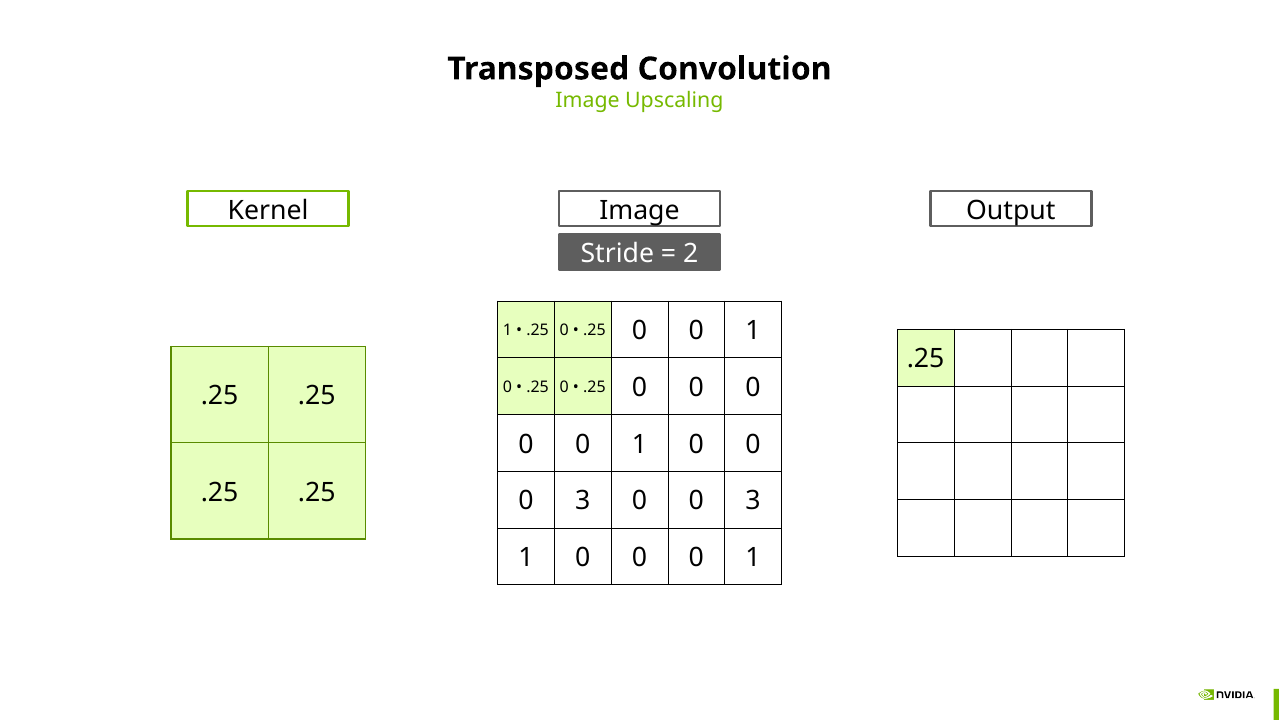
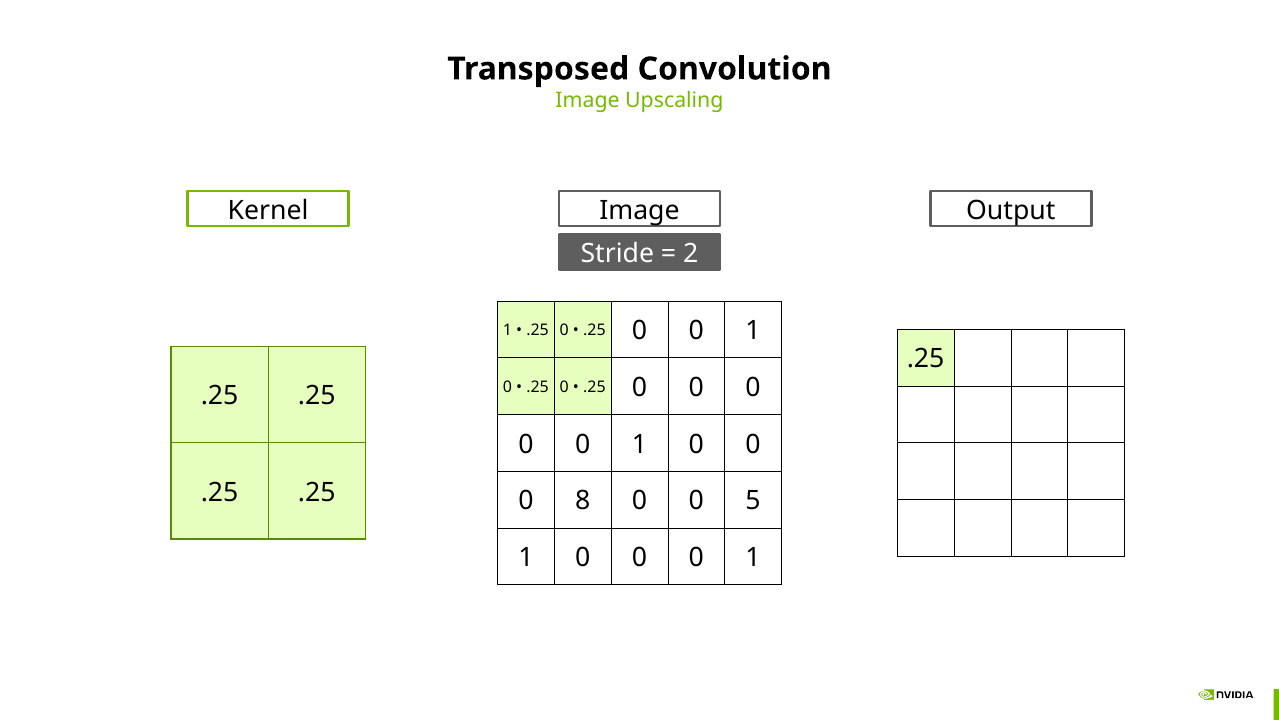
3: 3 -> 8 (583, 501)
3: 3 -> 5 (753, 501)
